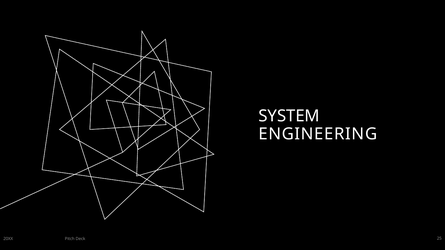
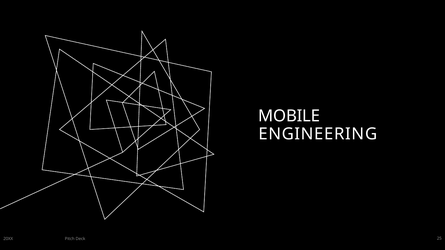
SYSTEM: SYSTEM -> MOBILE (289, 116)
